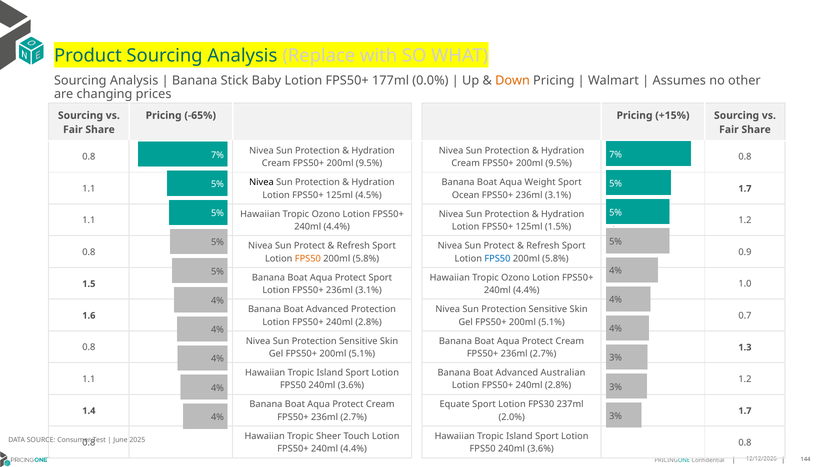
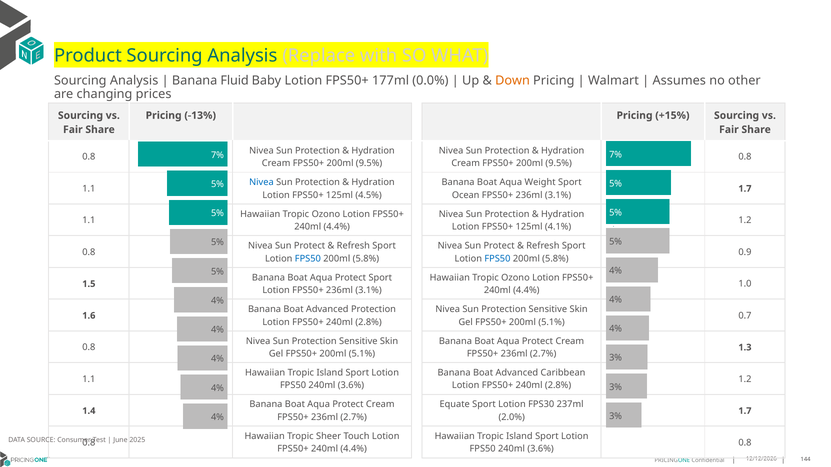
Stick: Stick -> Fluid (235, 80)
-65%: -65% -> -13% (200, 116)
Nivea colour: black -> blue (261, 182)
1.5%: 1.5% -> 4.1% (558, 227)
FPS50 colour: orange -> blue (308, 259)
Australian: Australian -> Caribbean (563, 373)
